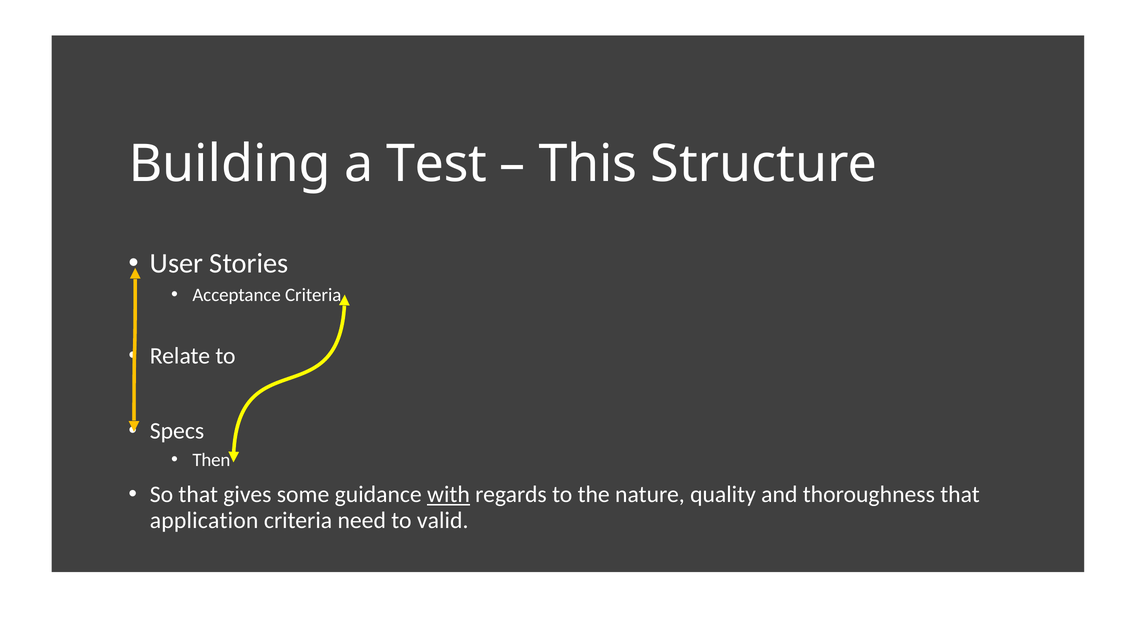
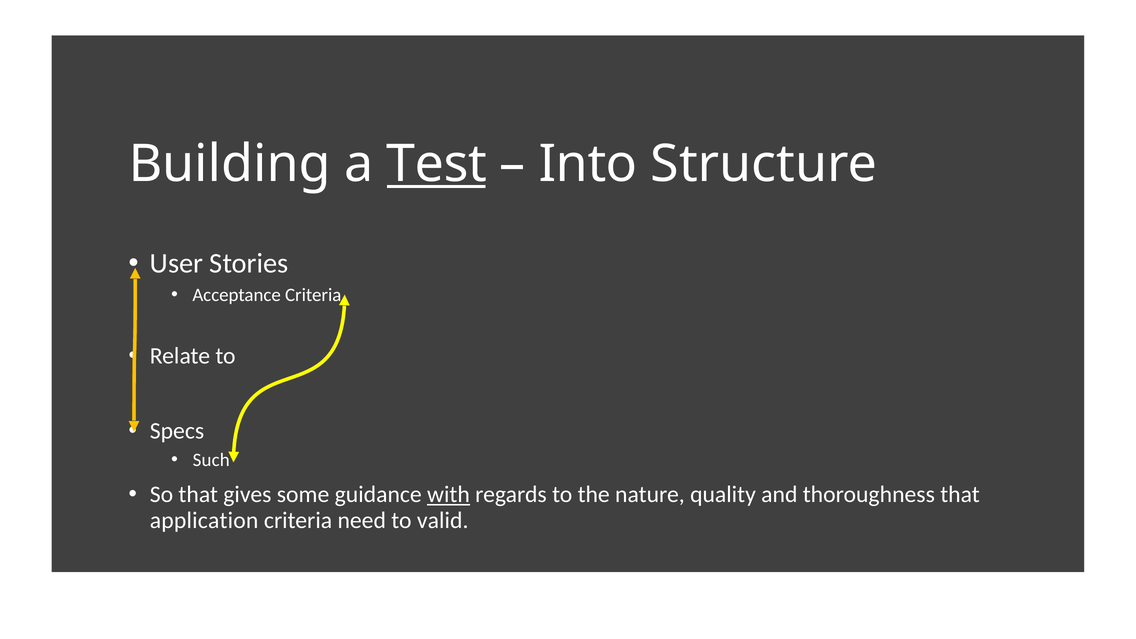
Test underline: none -> present (437, 164)
This: This -> Into (588, 164)
Then: Then -> Such (211, 460)
